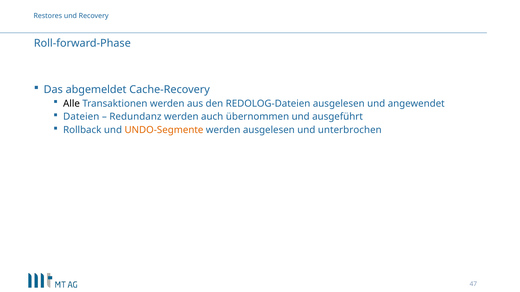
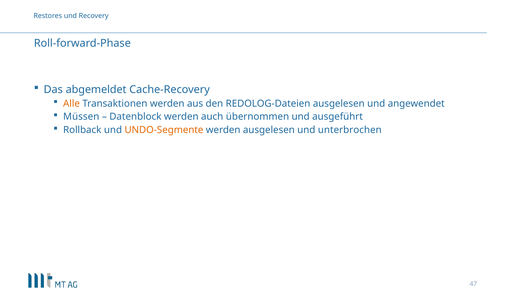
Alle colour: black -> orange (72, 104)
Dateien: Dateien -> Müssen (81, 117)
Redundanz: Redundanz -> Datenblock (135, 117)
